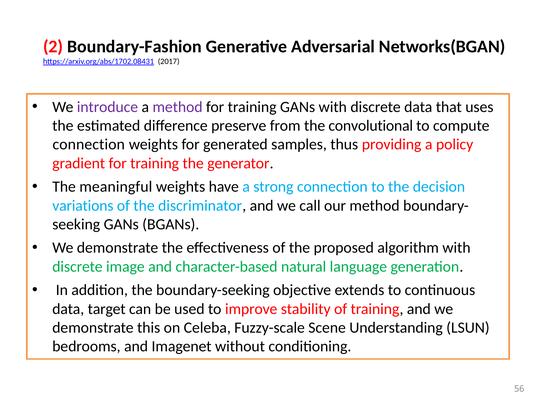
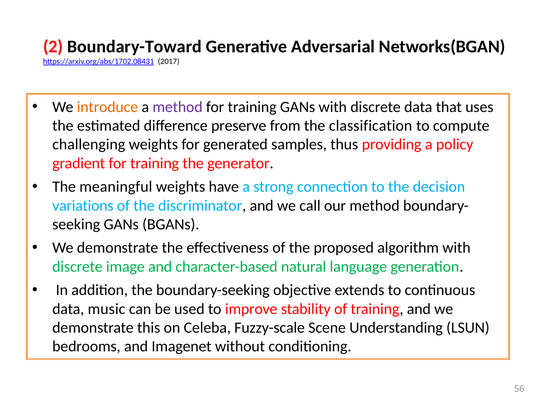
Boundary-Fashion: Boundary-Fashion -> Boundary-Toward (134, 46)
introduce colour: purple -> orange (107, 107)
convolutional: convolutional -> classification (371, 126)
connection: connection -> challenging (89, 144)
target: target -> music (107, 309)
